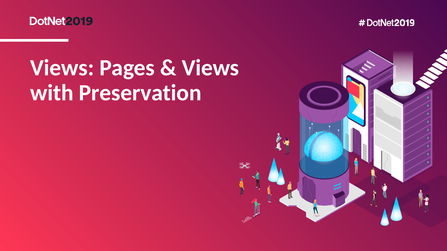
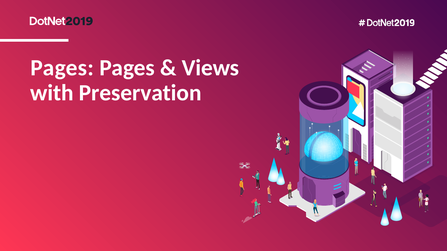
Views: Views -> Pages (62, 68)
